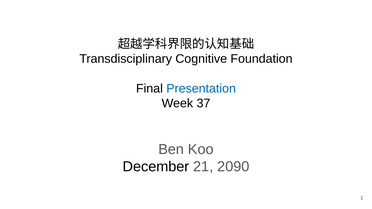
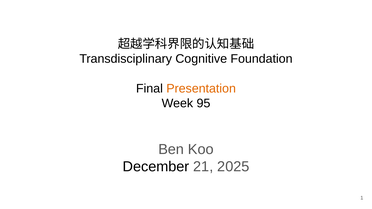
Presentation colour: blue -> orange (201, 89)
37: 37 -> 95 (203, 103)
2090: 2090 -> 2025 (233, 167)
